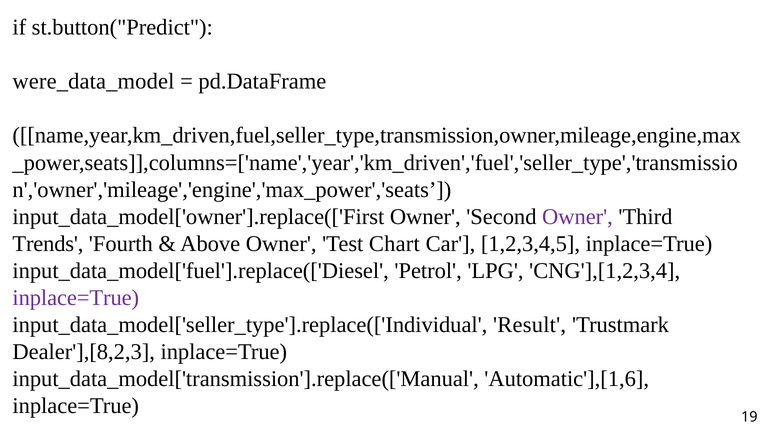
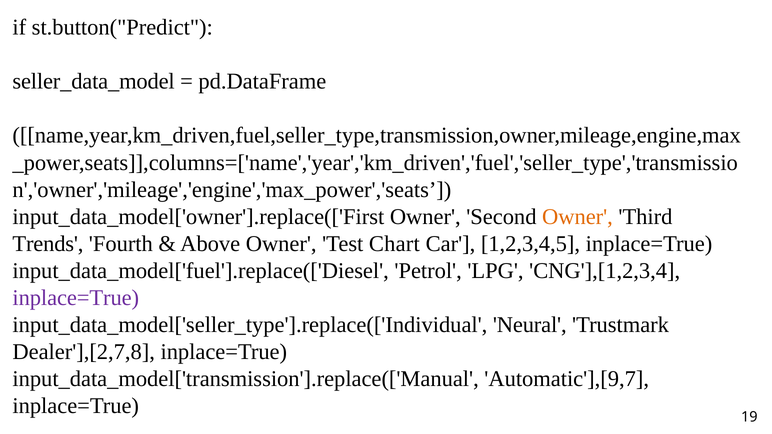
were_data_model: were_data_model -> seller_data_model (94, 82)
Owner colour: purple -> orange (577, 217)
Result: Result -> Neural (530, 325)
Dealer'],[8,2,3: Dealer'],[8,2,3 -> Dealer'],[2,7,8 (84, 352)
Automatic'],[1,6: Automatic'],[1,6 -> Automatic'],[9,7 (567, 379)
